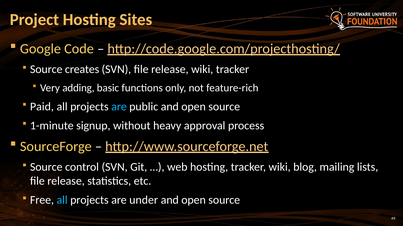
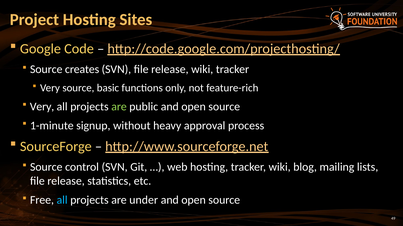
Very adding: adding -> source (78, 88)
Paid: Paid -> Very (42, 107)
are colour: light blue -> light green (119, 107)
